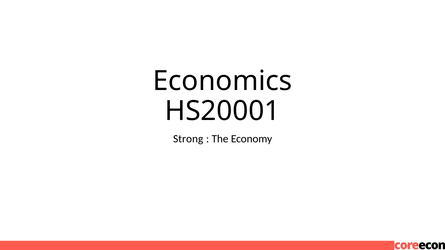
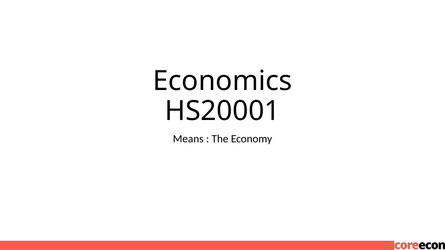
Strong: Strong -> Means (188, 139)
